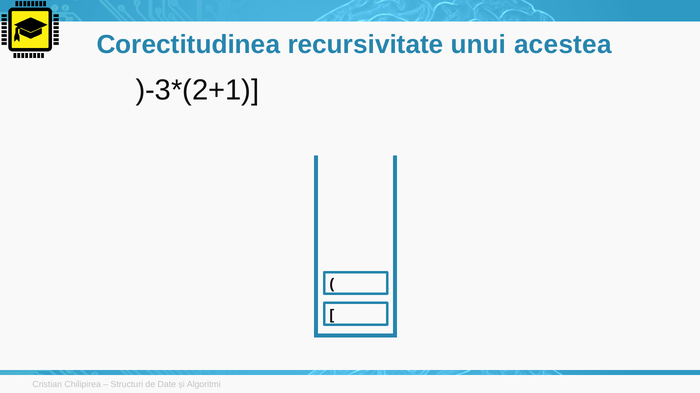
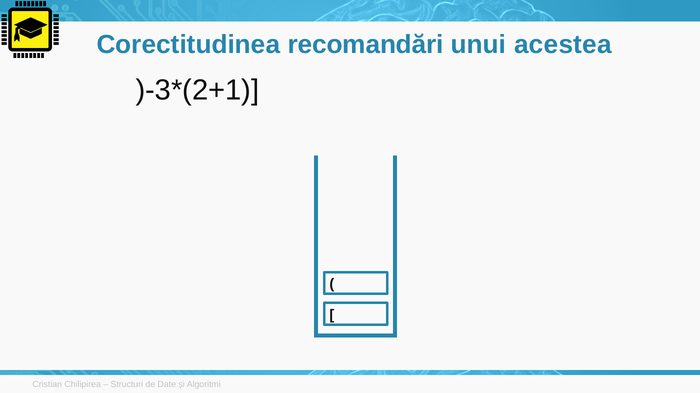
recursivitate: recursivitate -> recomandări (366, 45)
